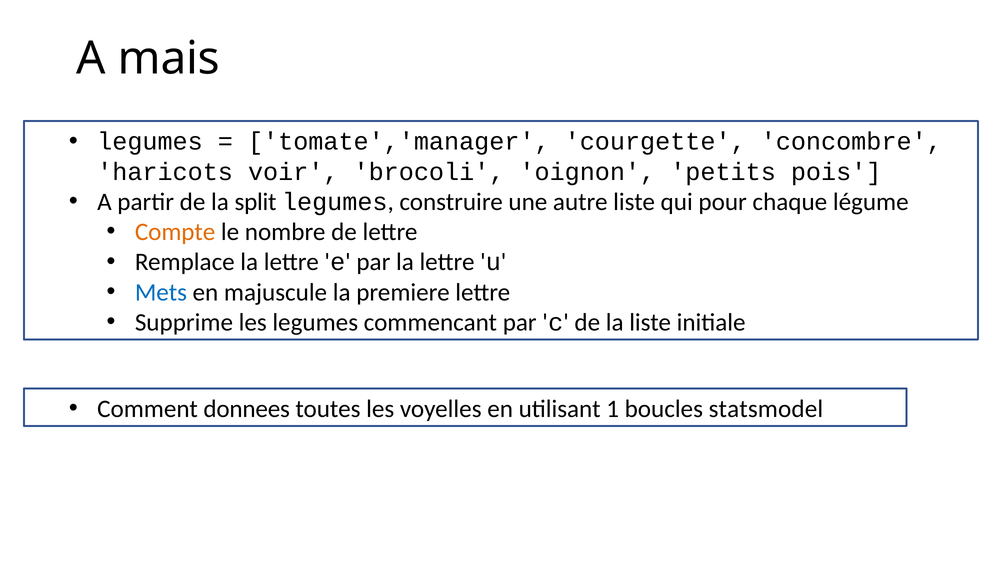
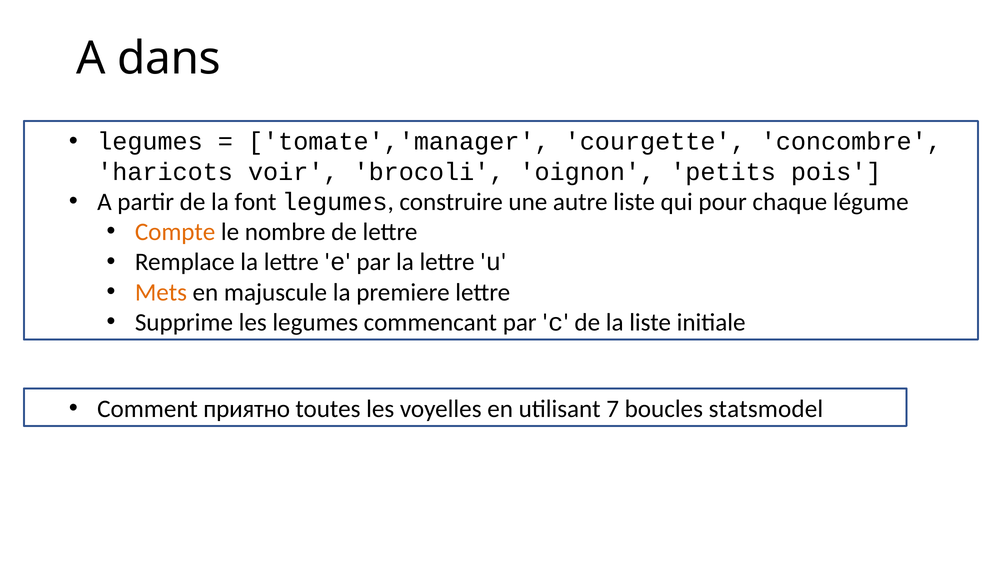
mais: mais -> dans (169, 58)
split: split -> font (256, 202)
Mets colour: blue -> orange (161, 292)
donnees: donnees -> приятно (247, 409)
1: 1 -> 7 (613, 409)
